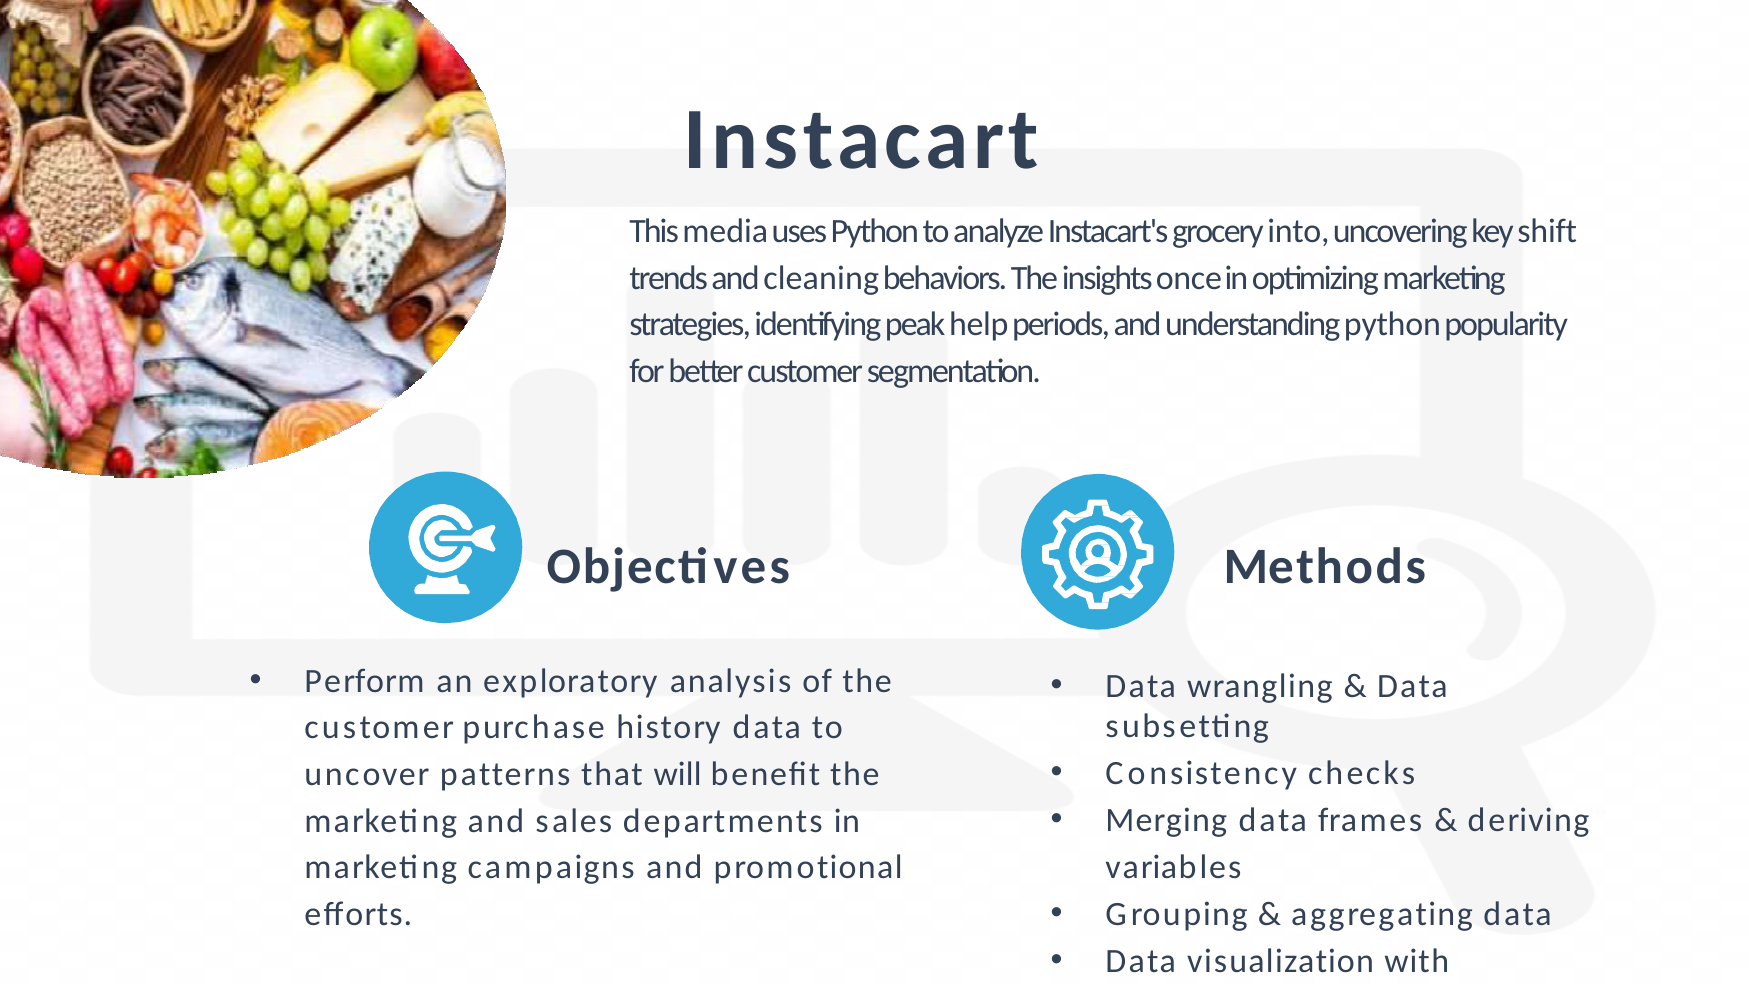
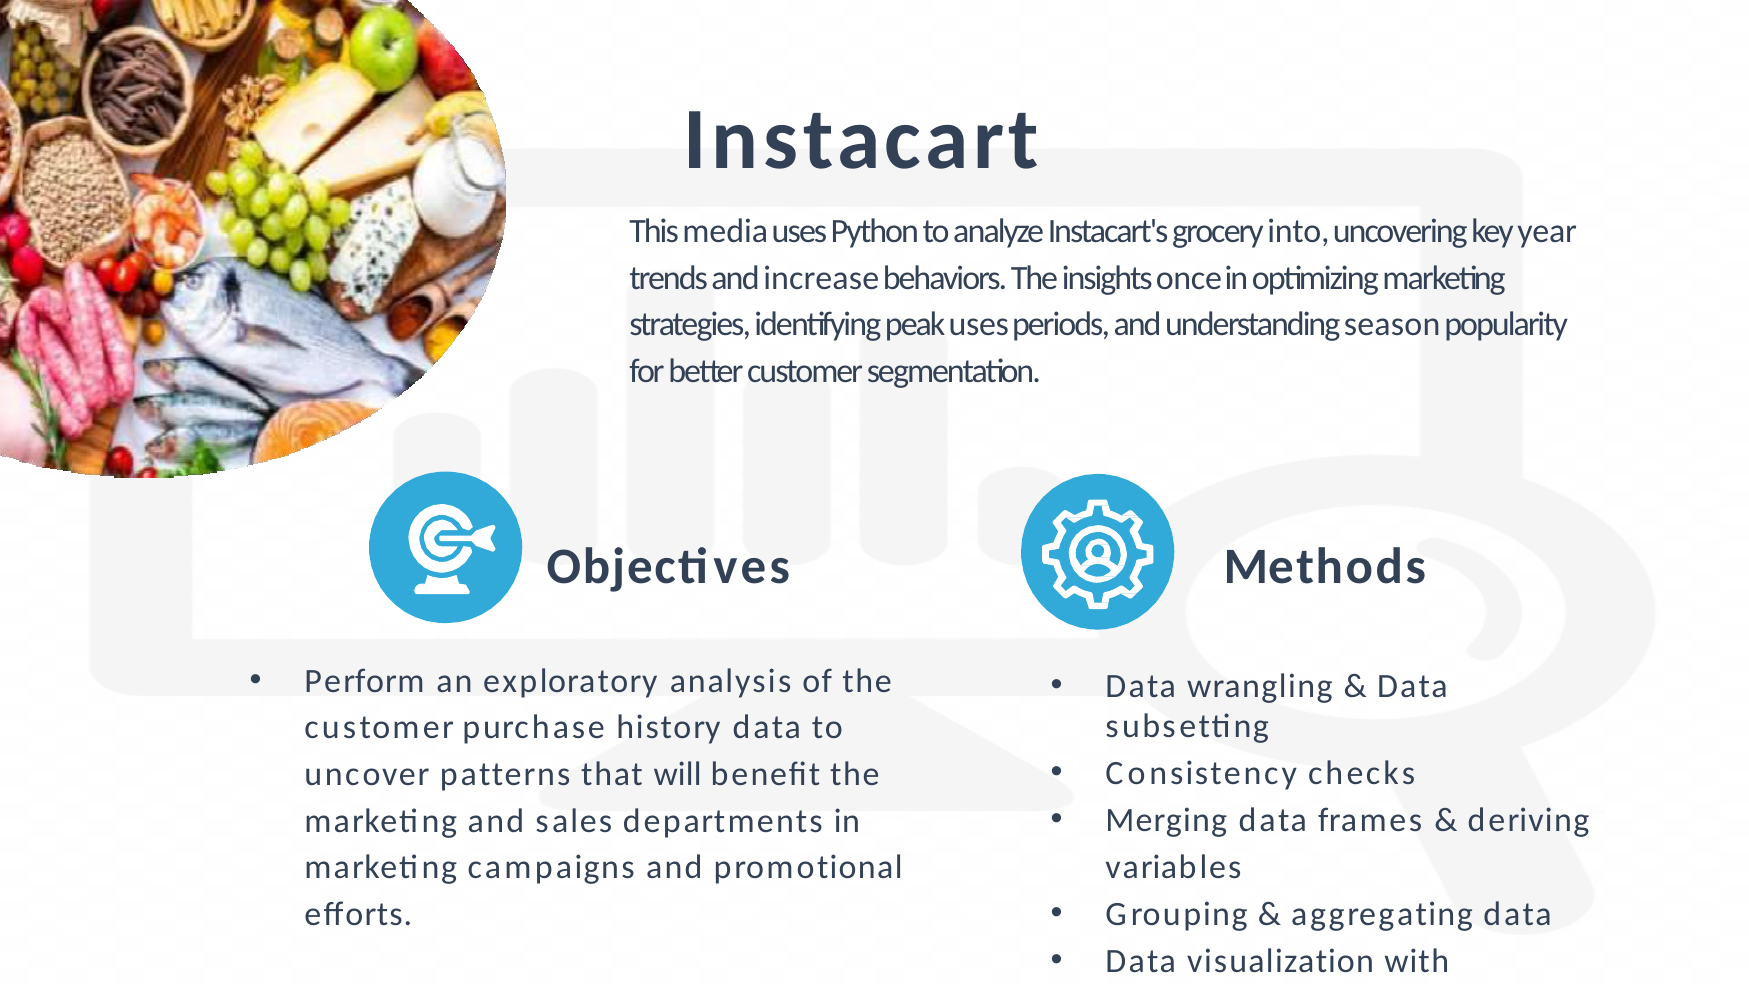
shift: shift -> year (1547, 232)
cleaning: cleaning -> increase (821, 278)
peak help: help -> uses (979, 325)
understanding python: python -> season (1392, 325)
